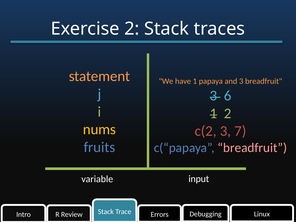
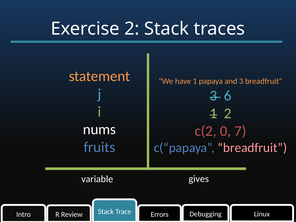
nums colour: yellow -> white (99, 129)
c(2 3: 3 -> 0 (225, 131)
input: input -> gives (199, 179)
